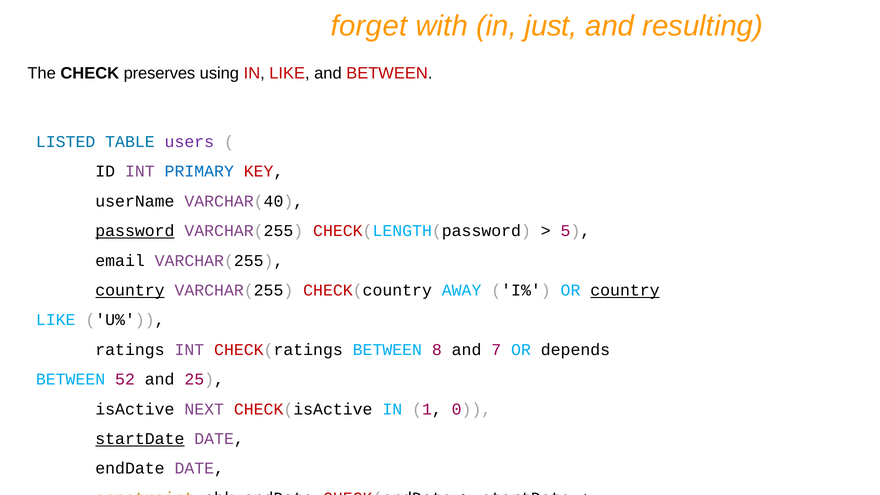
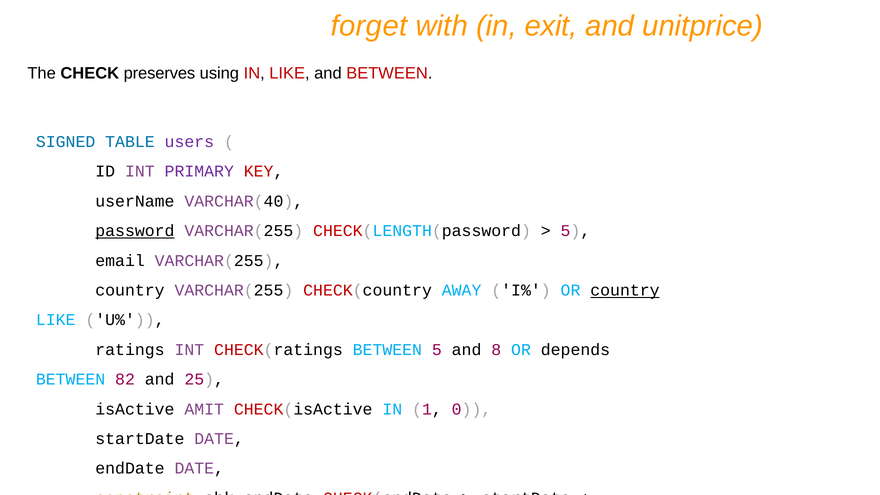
just: just -> exit (551, 26)
resulting: resulting -> unitprice (703, 26)
LISTED: LISTED -> SIGNED (66, 142)
PRIMARY colour: blue -> purple (199, 171)
country underline: present -> none (130, 290)
BETWEEN 8: 8 -> 5 (437, 350)
and 7: 7 -> 8 (496, 350)
52: 52 -> 82 (125, 379)
NEXT: NEXT -> AMIT (204, 409)
startDate underline: present -> none (140, 439)
